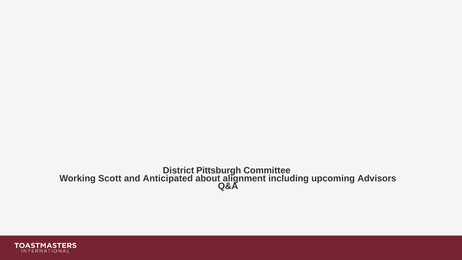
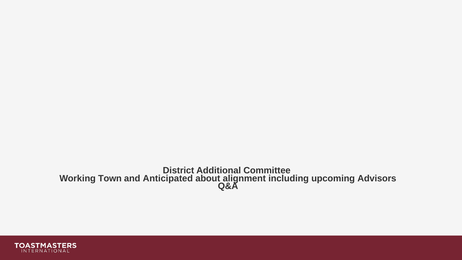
Pittsburgh: Pittsburgh -> Additional (219, 170)
Scott: Scott -> Town (110, 178)
